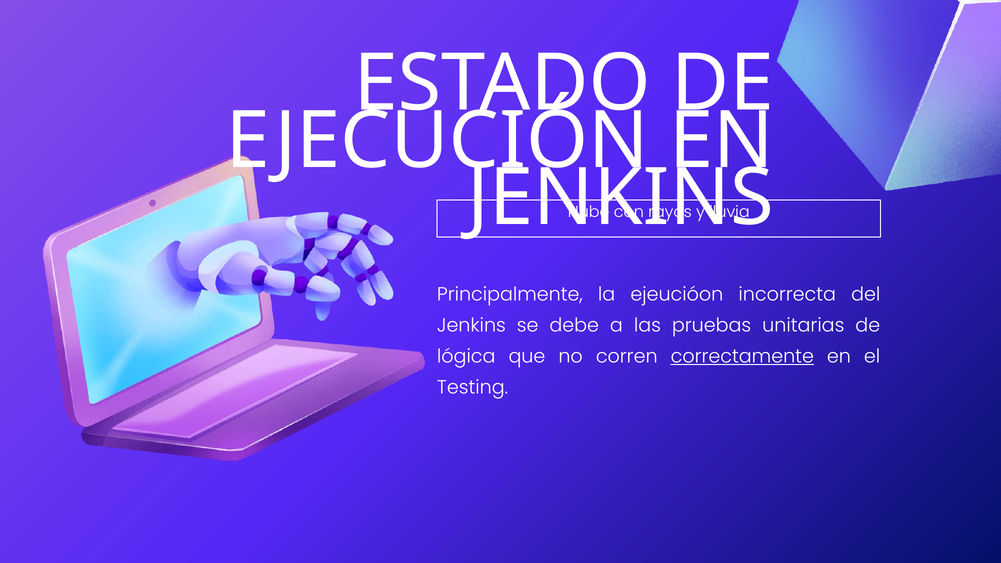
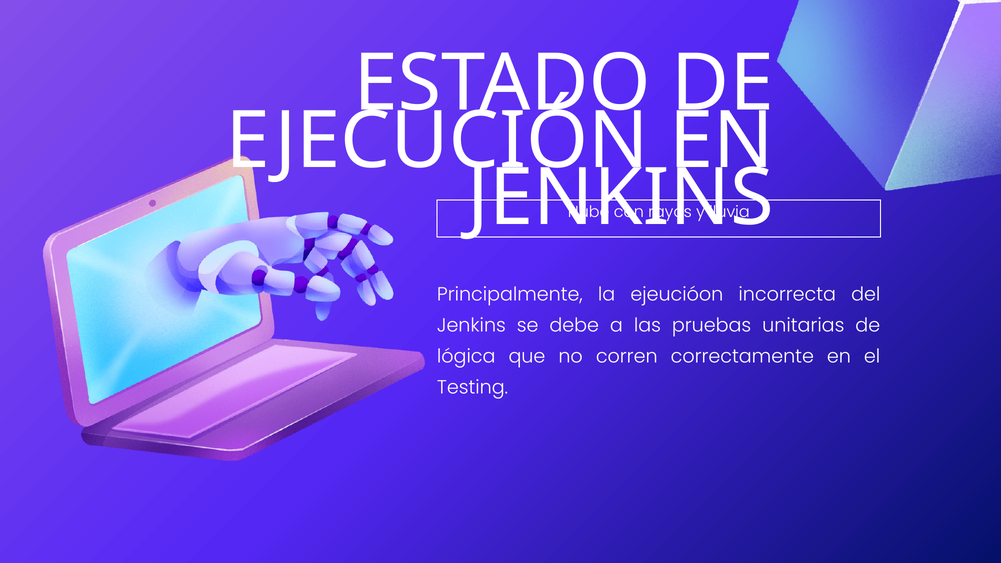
correctamente underline: present -> none (742, 356)
